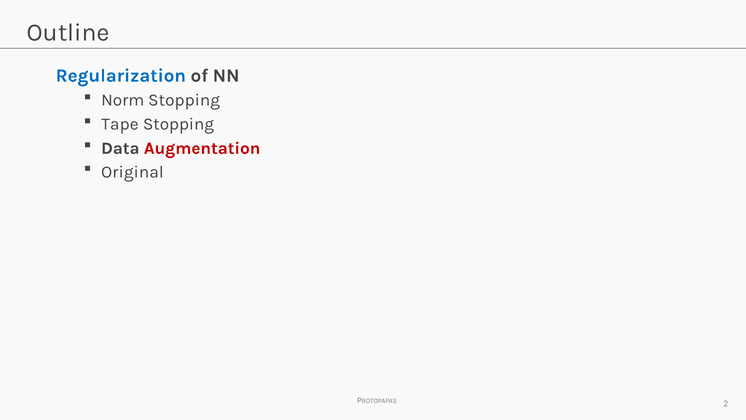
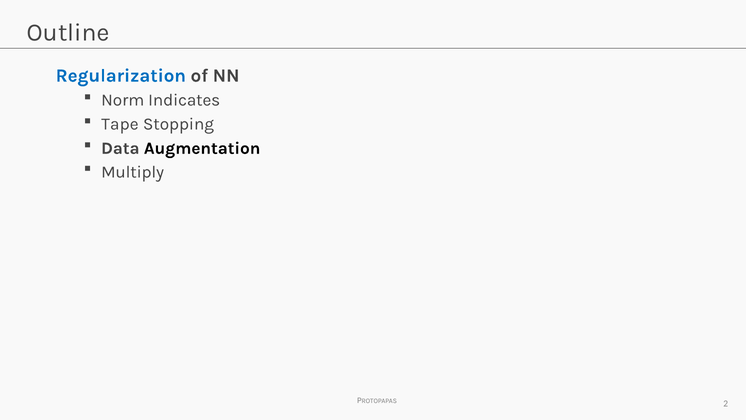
Norm Stopping: Stopping -> Indicates (184, 100)
Augmentation colour: red -> black (202, 148)
Original: Original -> Multiply (133, 172)
